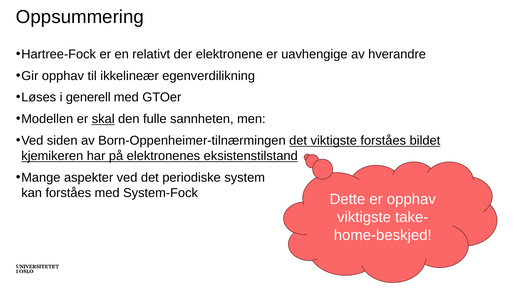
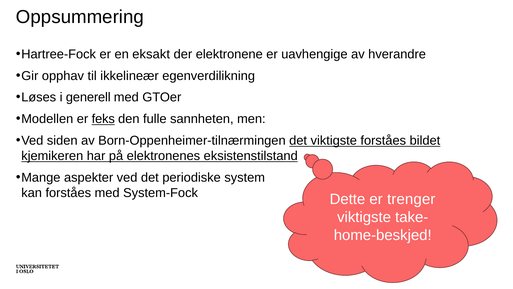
relativt: relativt -> eksakt (151, 54)
skal: skal -> feks (103, 119)
er opphav: opphav -> trenger (411, 199)
